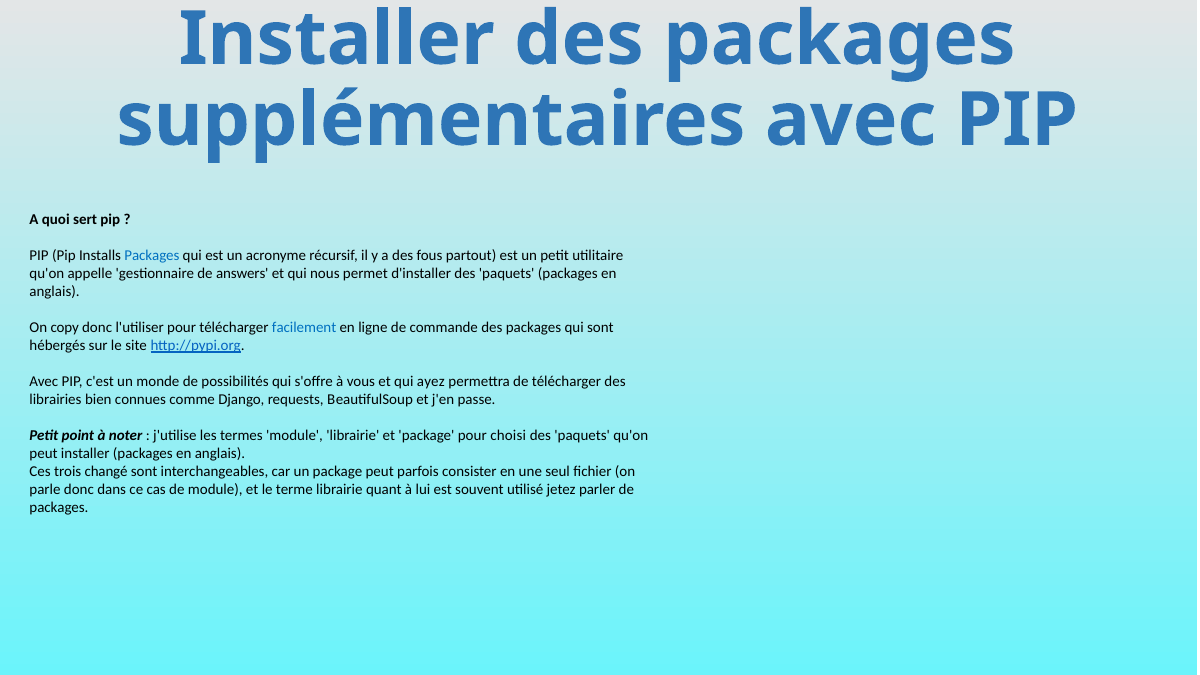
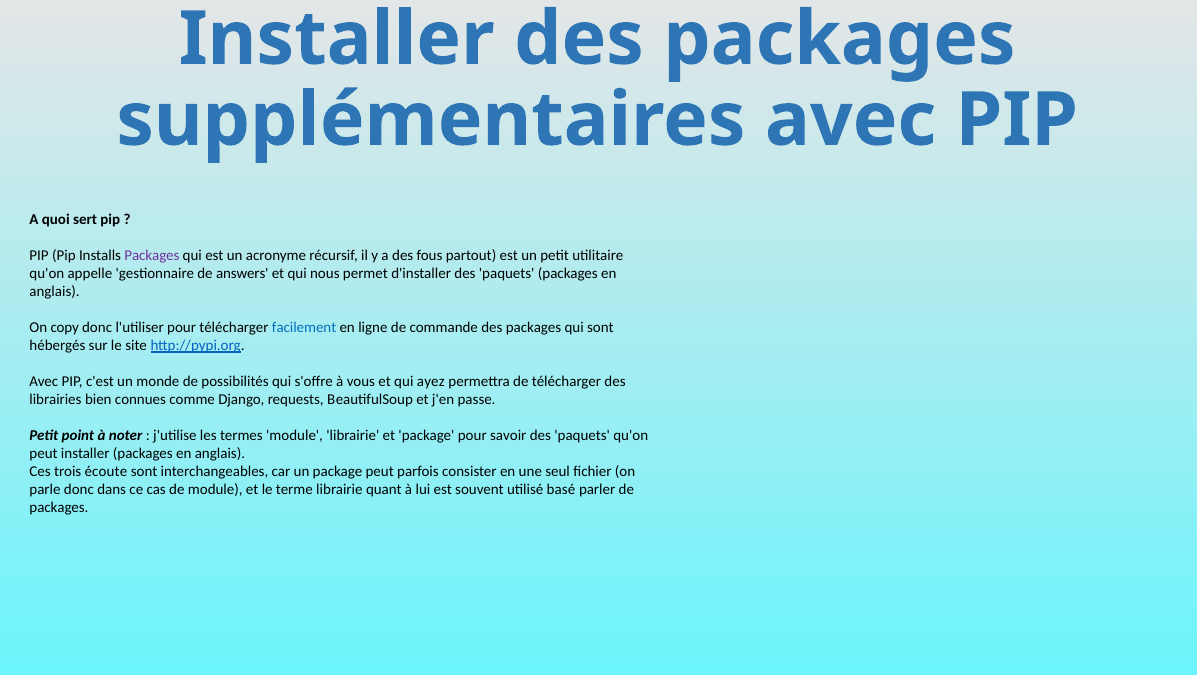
Packages colour: blue -> purple (152, 255)
choisi: choisi -> savoir (508, 436)
changé: changé -> écoute (106, 472)
jetez: jetez -> basé (561, 490)
